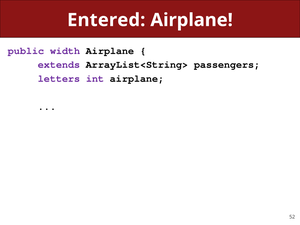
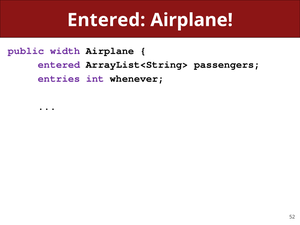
extends: extends -> entered (59, 65)
letters: letters -> entries (59, 79)
int airplane: airplane -> whenever (137, 79)
